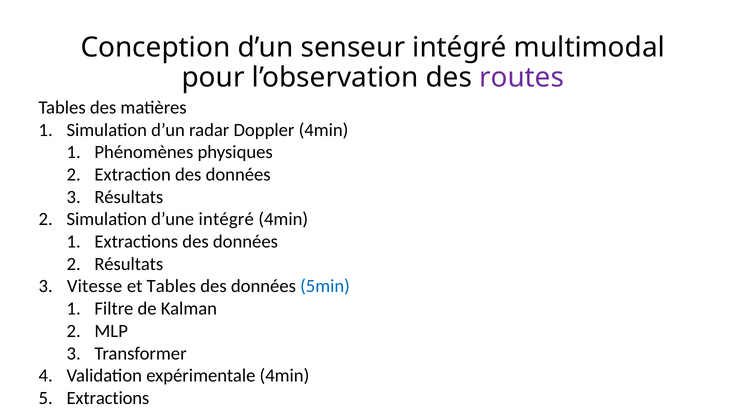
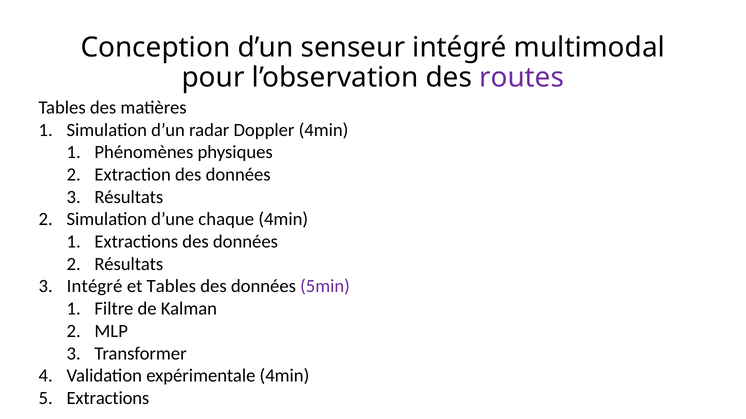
d’une intégré: intégré -> chaque (226, 220)
Vitesse: Vitesse -> Intégré (95, 287)
5min colour: blue -> purple (325, 287)
